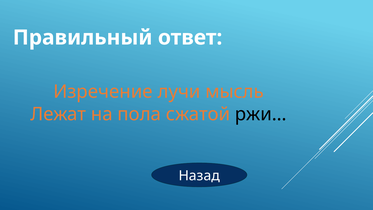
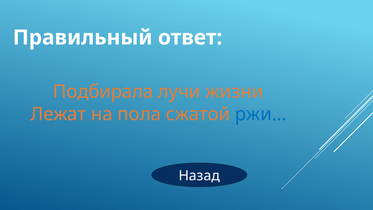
Изречение: Изречение -> Подбирала (103, 92)
мысль: мысль -> жизни (234, 92)
ржи… colour: black -> blue (261, 114)
